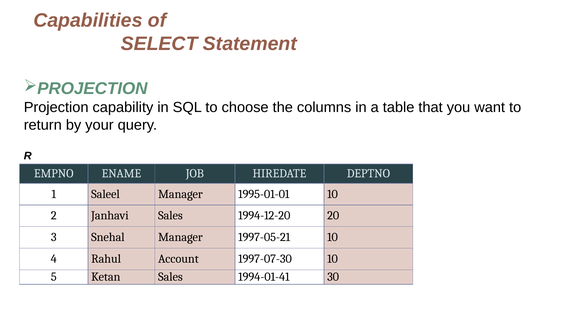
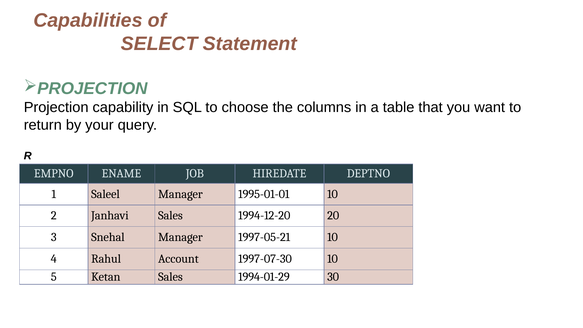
1994-01-41: 1994-01-41 -> 1994-01-29 (264, 277)
